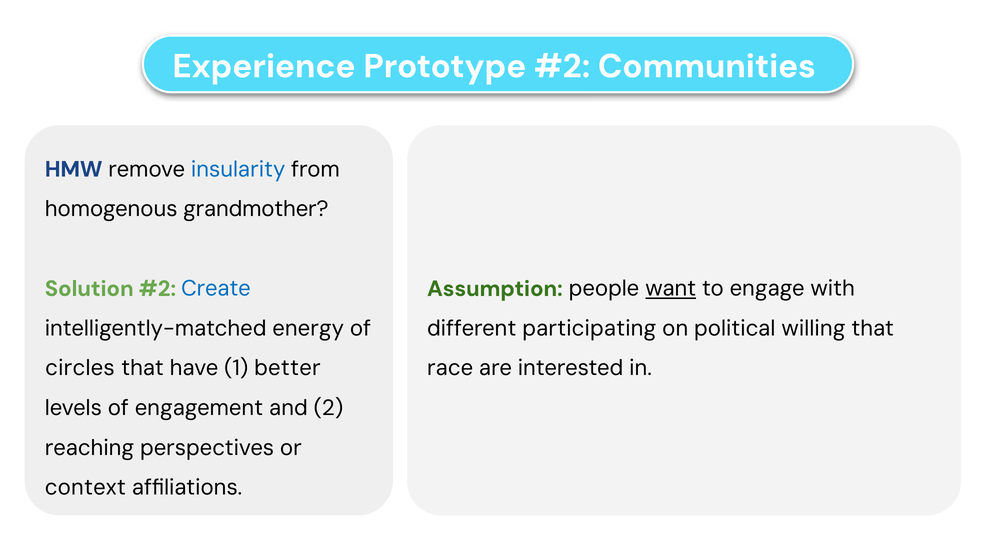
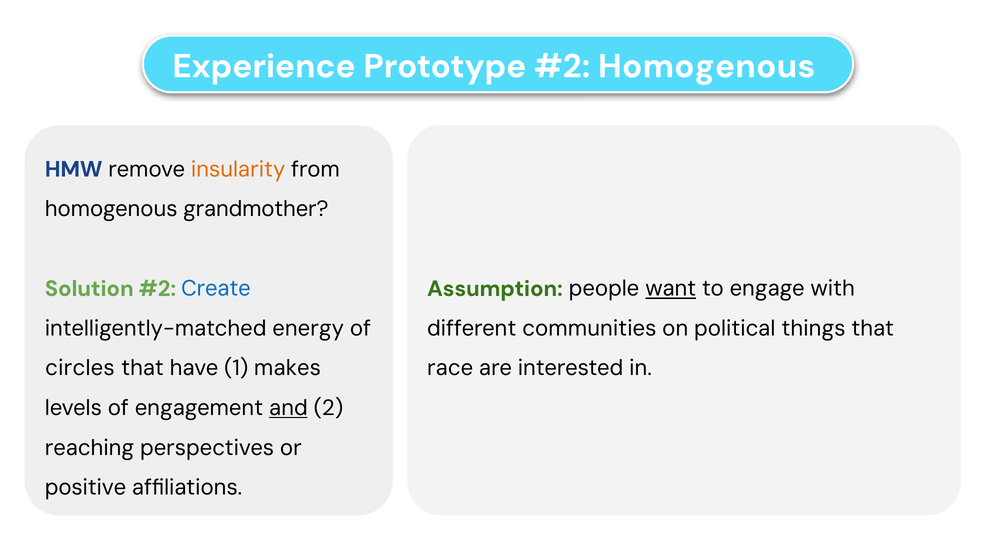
Communities: Communities -> Homogenous (707, 66)
insularity colour: blue -> orange (238, 169)
participating: participating -> communities (589, 329)
willing: willing -> things (813, 329)
better: better -> makes (287, 368)
and underline: none -> present (288, 408)
context: context -> positive (85, 488)
